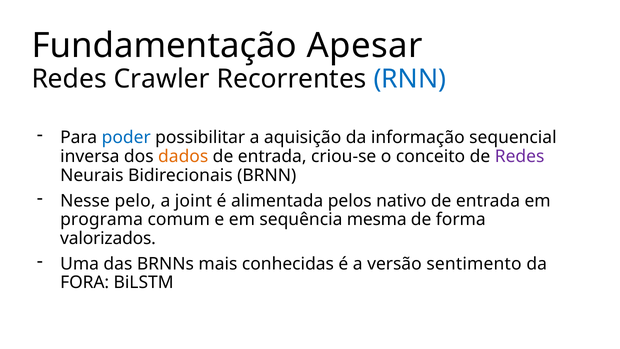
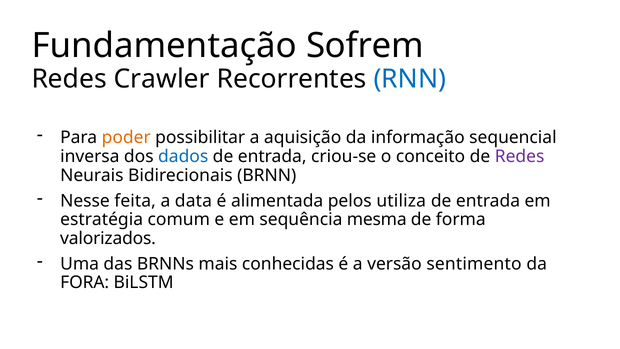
Apesar: Apesar -> Sofrem (365, 46)
poder colour: blue -> orange (126, 138)
dados colour: orange -> blue (183, 156)
pelo: pelo -> feita (135, 201)
joint: joint -> data (193, 201)
nativo: nativo -> utiliza (401, 201)
programa: programa -> estratégia (102, 219)
